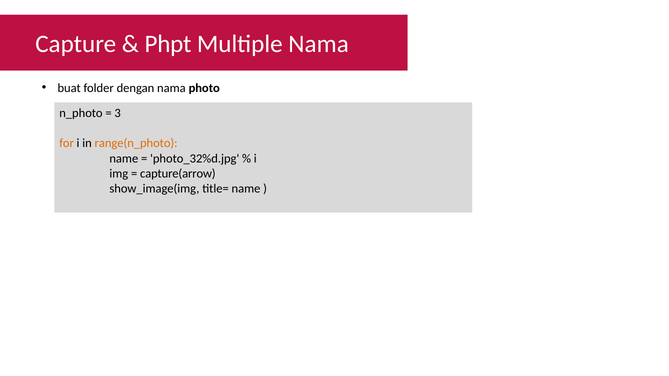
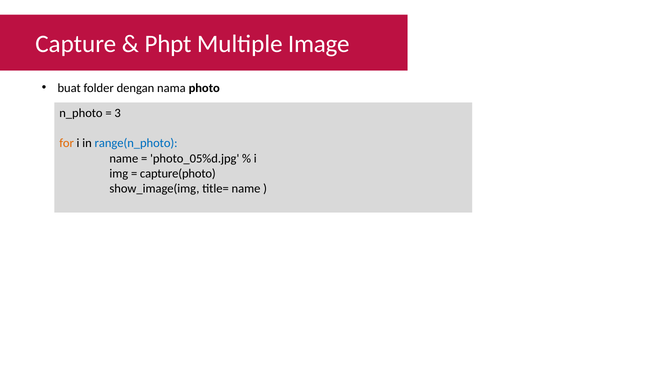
Multiple Nama: Nama -> Image (319, 44)
range(n_photo colour: orange -> blue (136, 143)
photo_32%d.jpg: photo_32%d.jpg -> photo_05%d.jpg (195, 159)
capture(arrow: capture(arrow -> capture(photo (178, 174)
